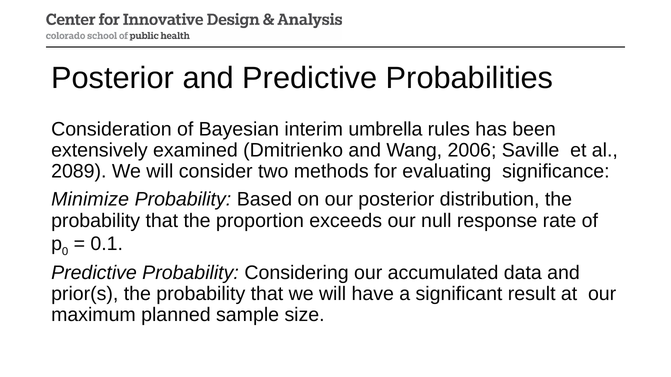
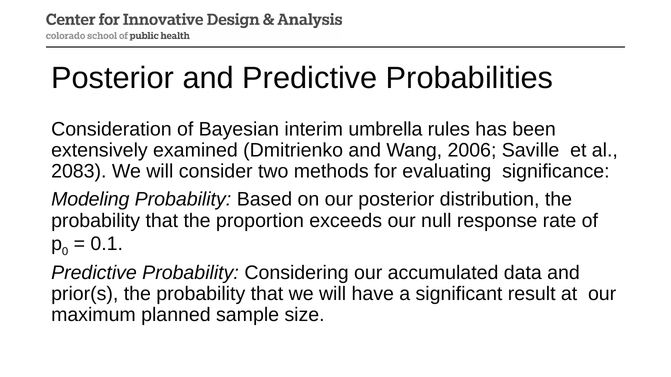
2089: 2089 -> 2083 (79, 172)
Minimize: Minimize -> Modeling (90, 200)
